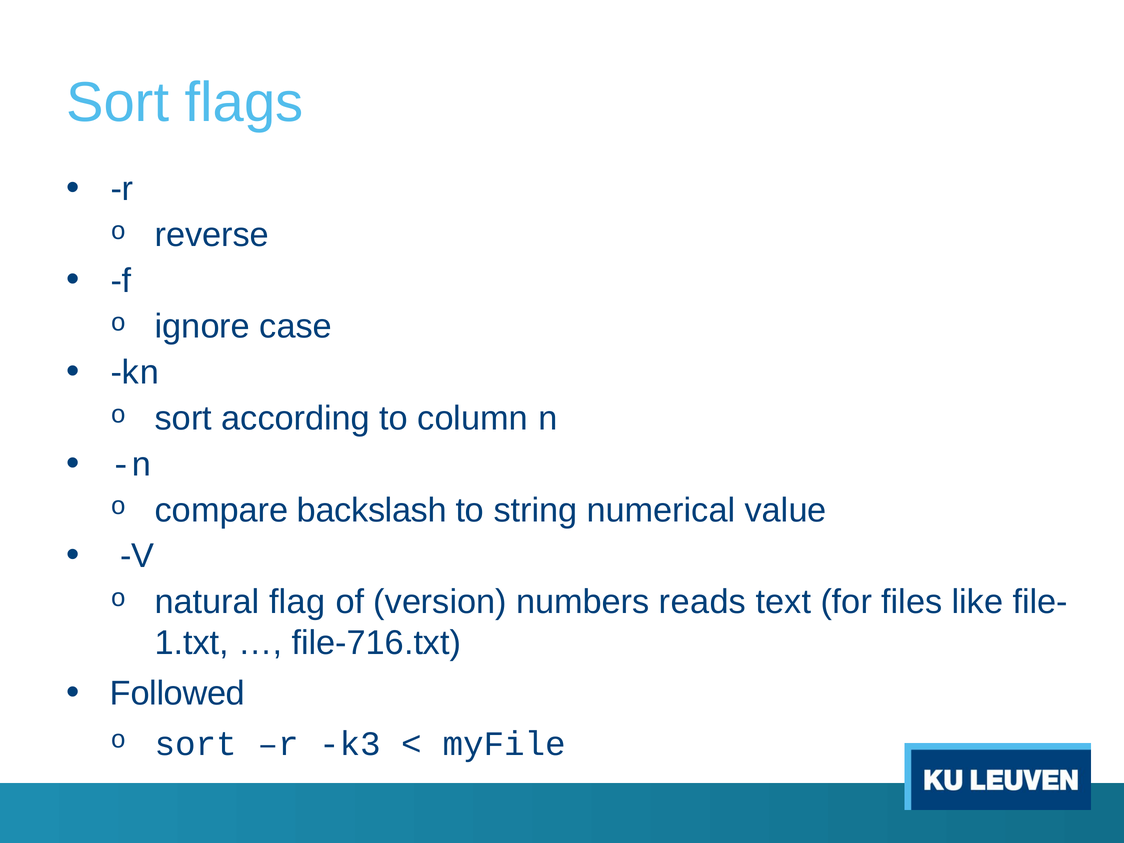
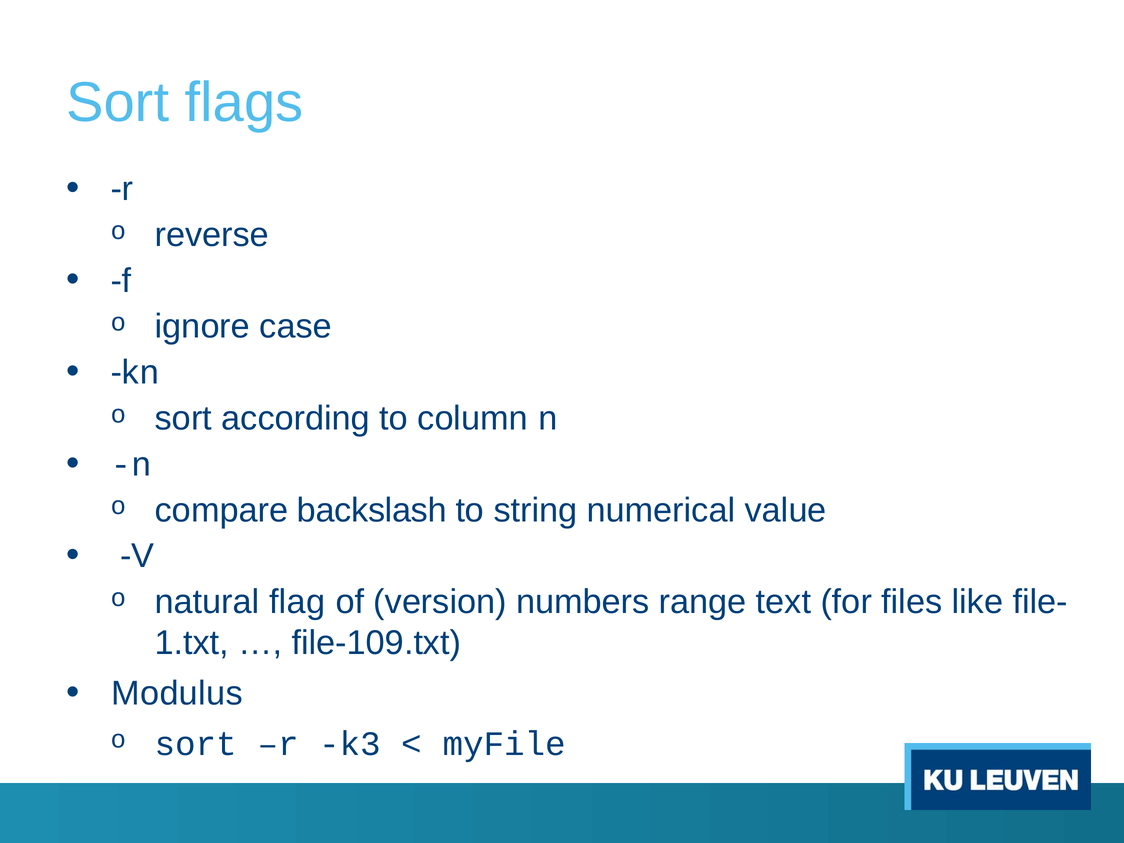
reads: reads -> range (703, 602)
file-716.txt: file-716.txt -> file-109.txt (376, 643)
Followed: Followed -> Modulus (177, 693)
